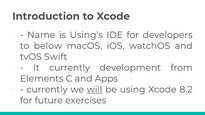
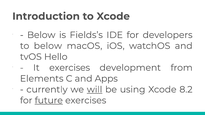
Name: Name -> Below (41, 35)
Using’s: Using’s -> Fields’s (86, 35)
Swift: Swift -> Hello (56, 57)
It currently: currently -> exercises (70, 68)
future underline: none -> present (49, 101)
